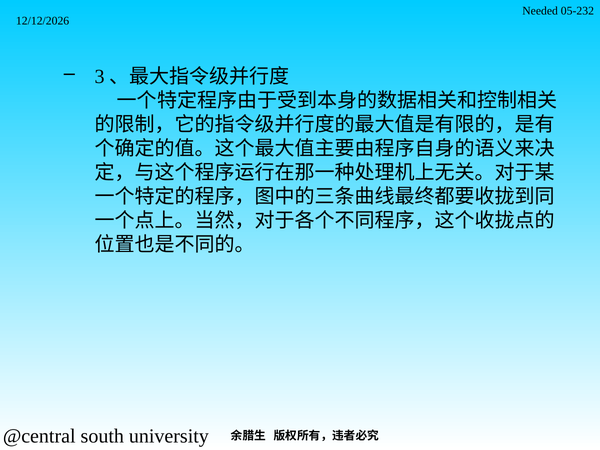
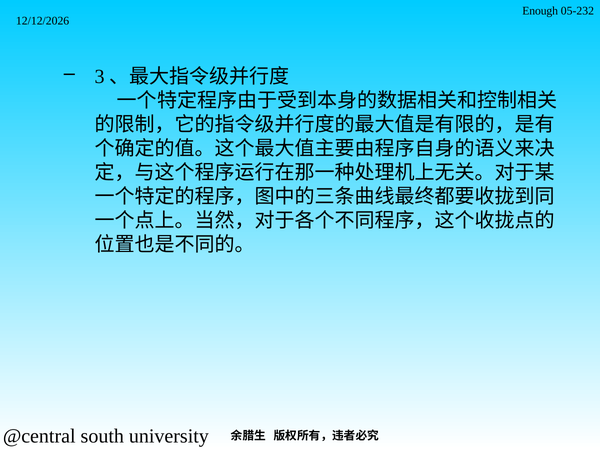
Needed: Needed -> Enough (540, 11)
